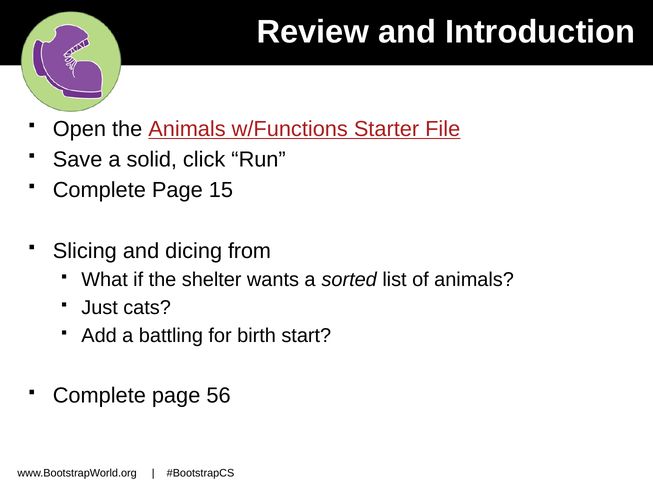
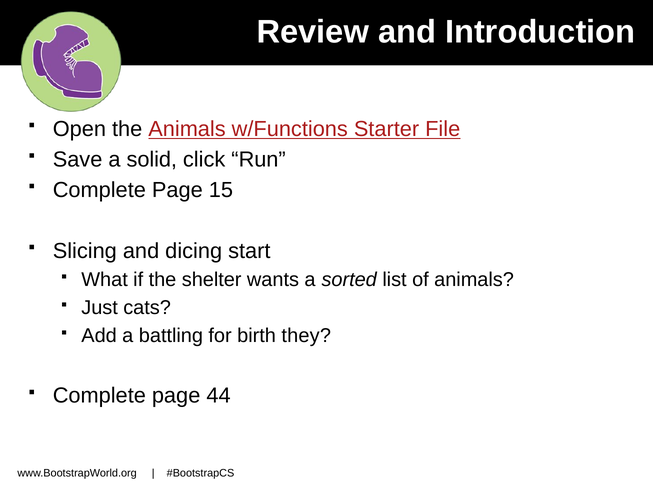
from: from -> start (249, 251)
start: start -> they (306, 335)
56: 56 -> 44 (219, 395)
